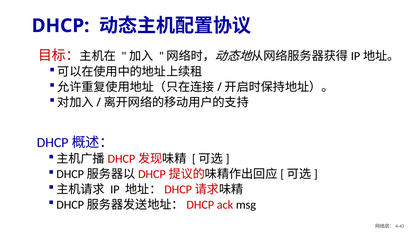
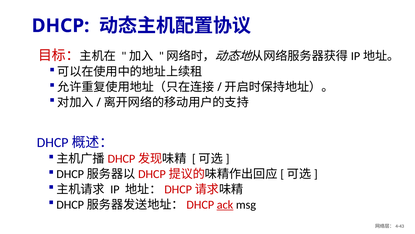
ack underline: none -> present (225, 204)
